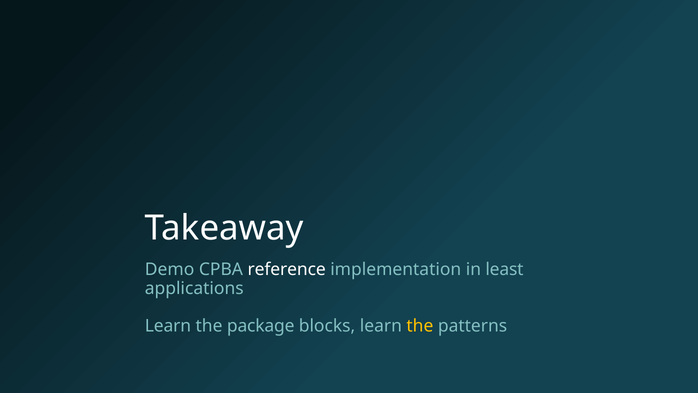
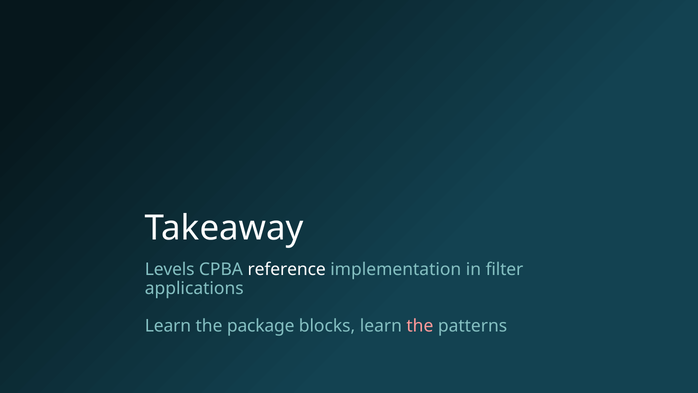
Demo: Demo -> Levels (170, 269)
least: least -> filter (504, 269)
the colour: yellow -> pink (420, 326)
